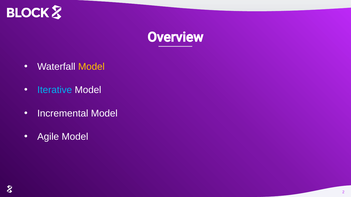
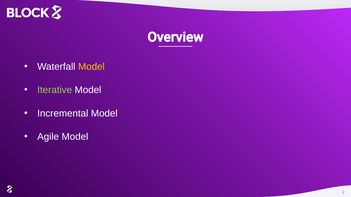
Iterative colour: light blue -> light green (55, 90)
